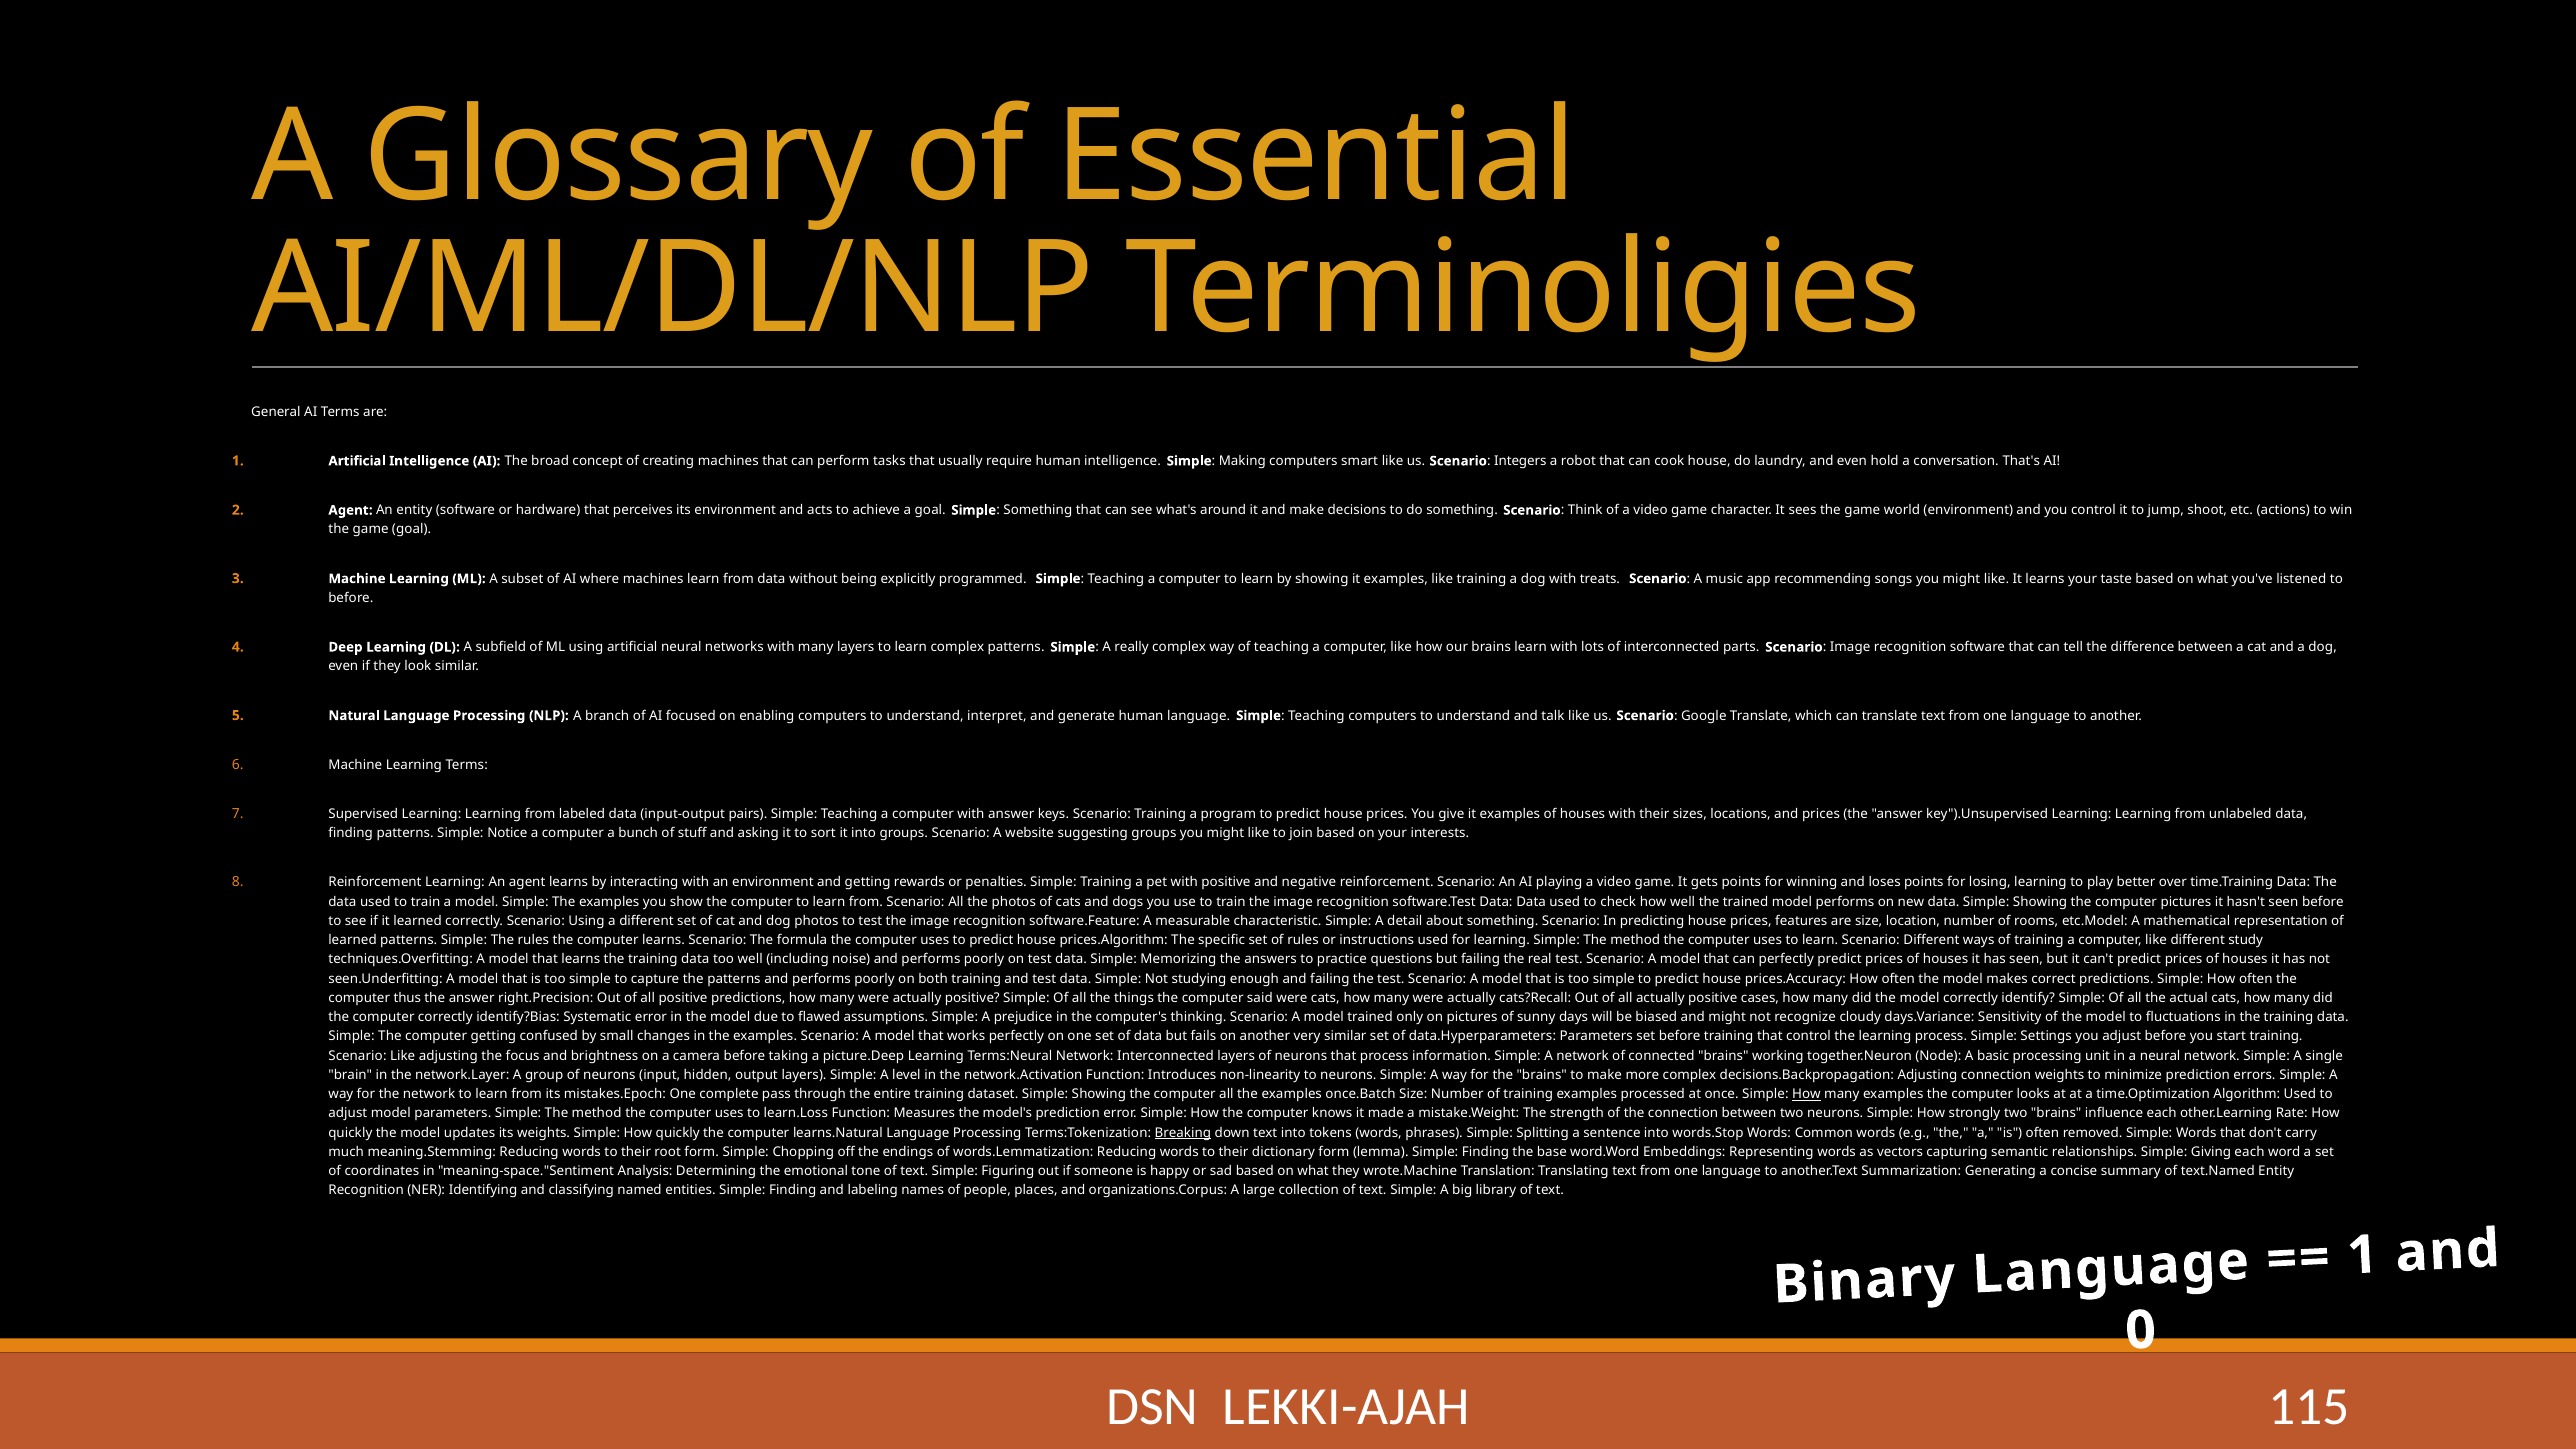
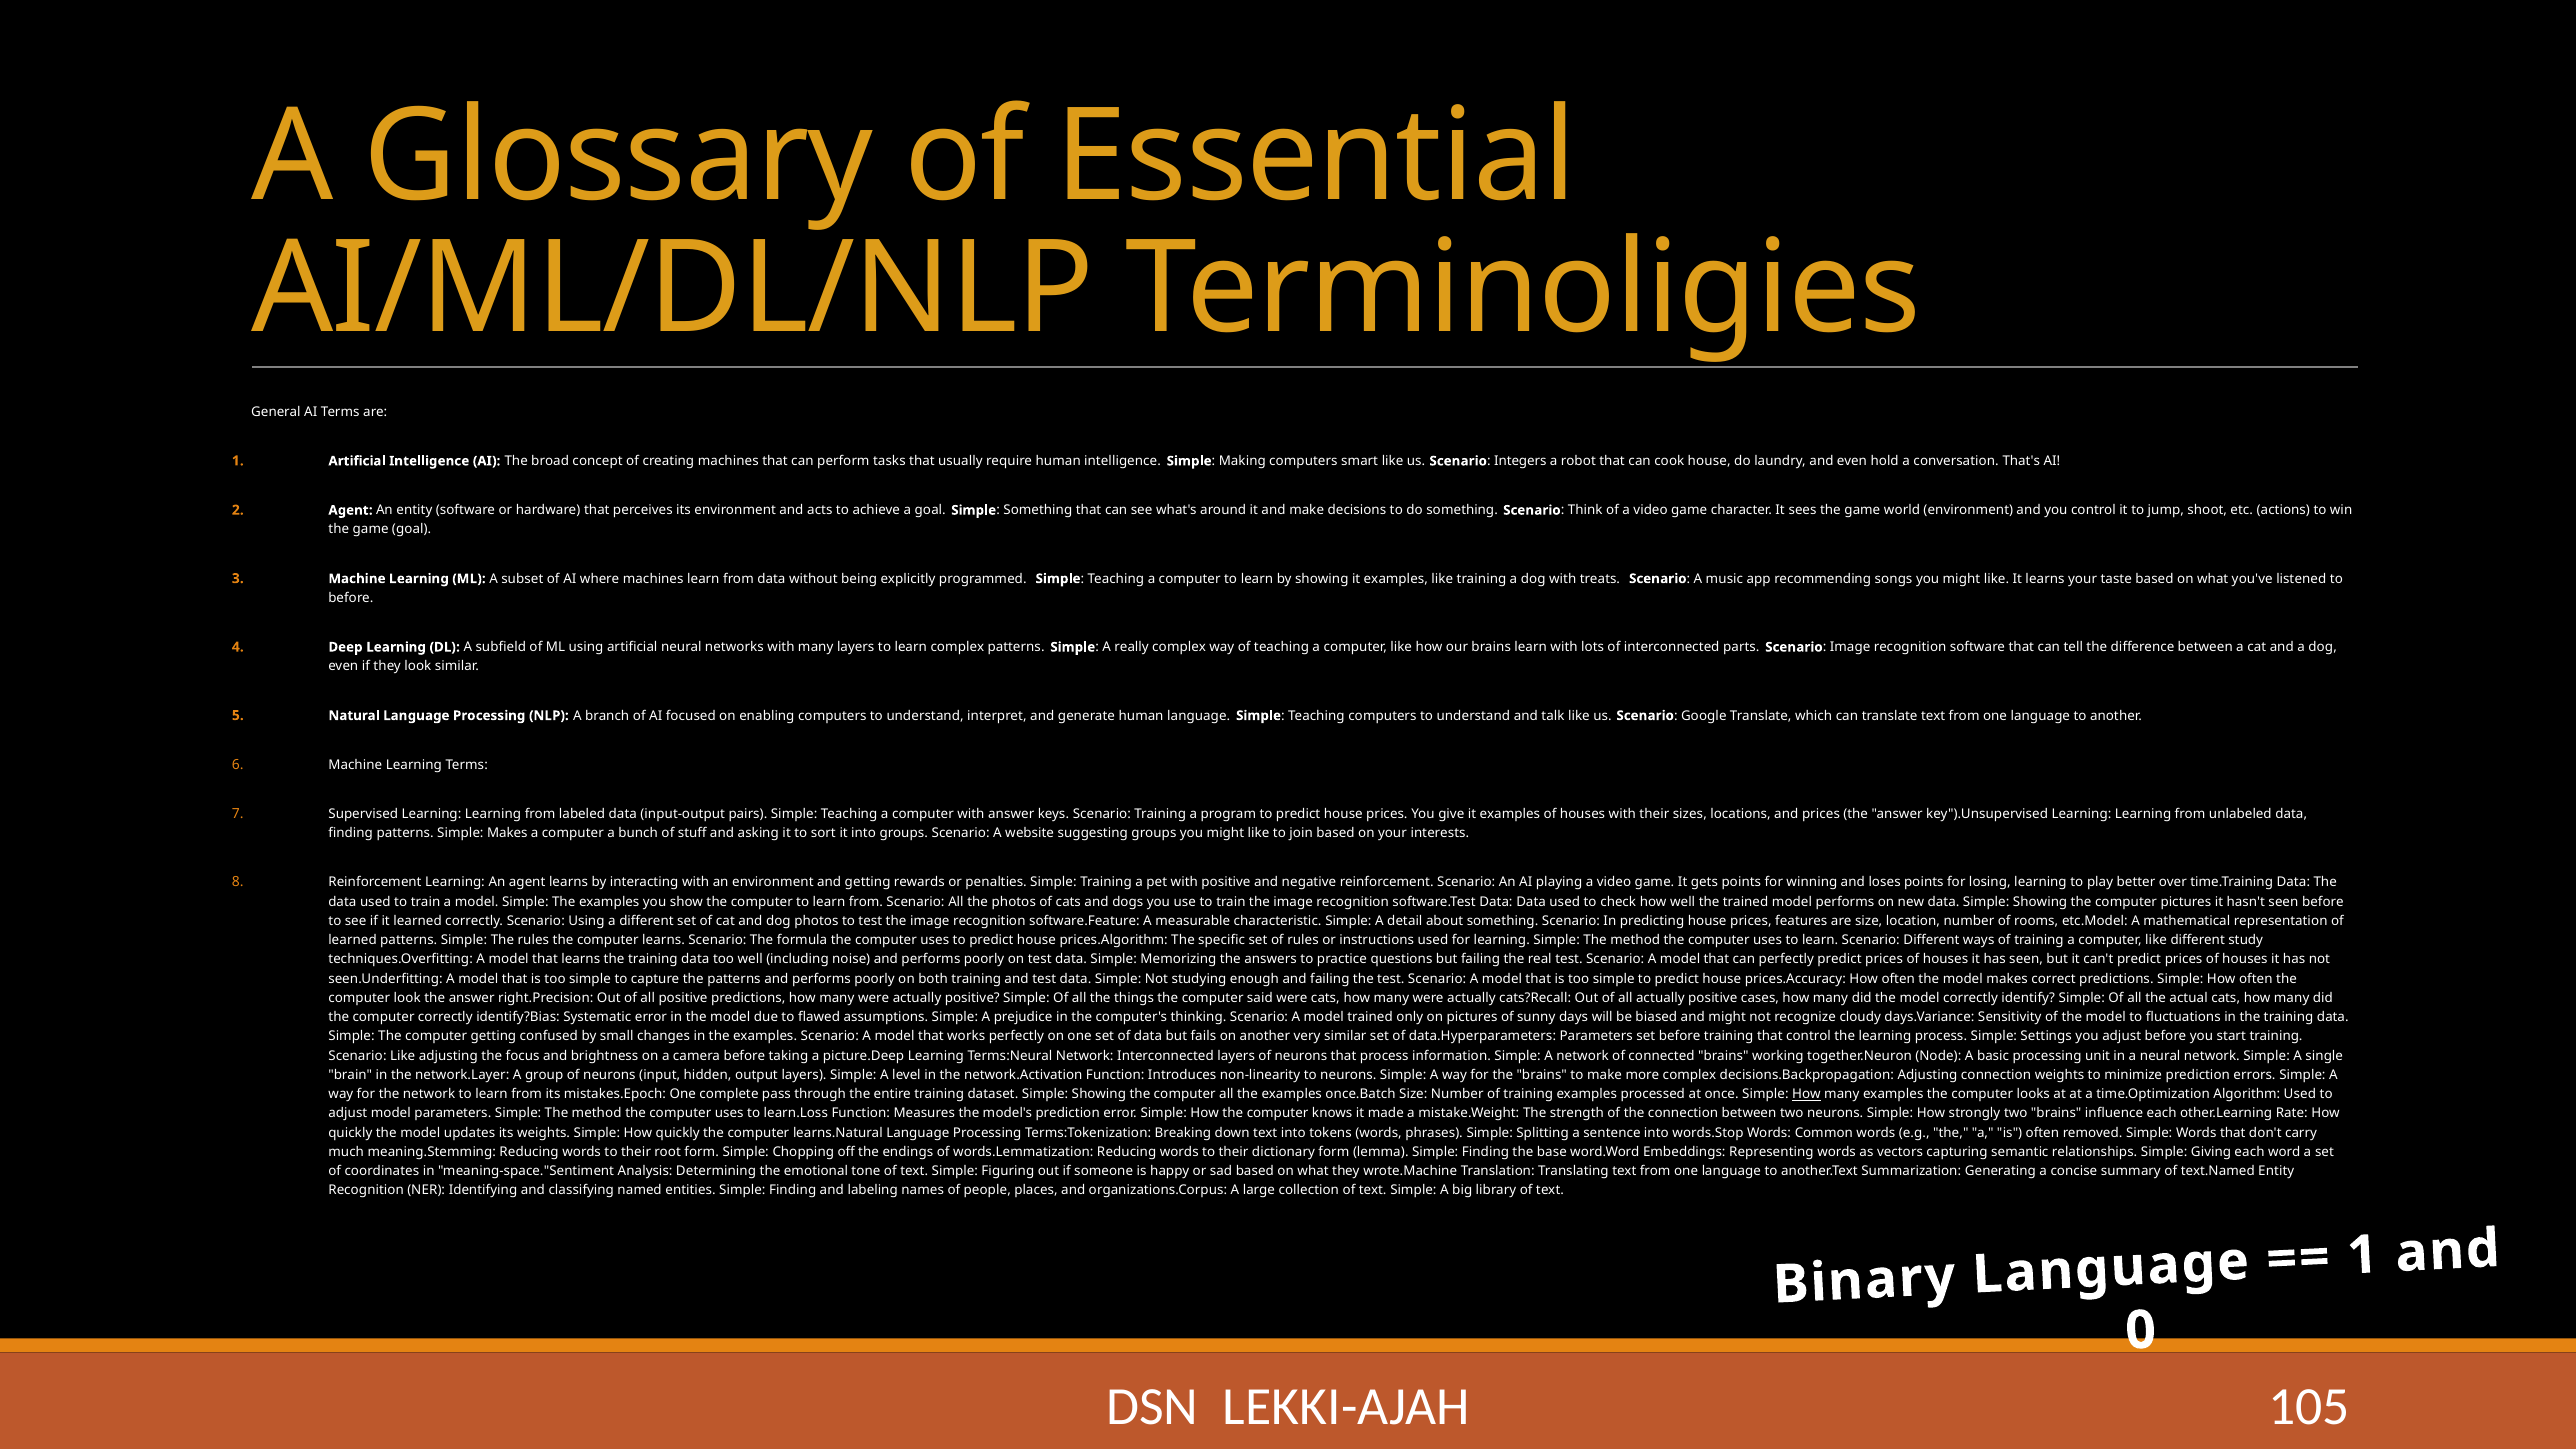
Simple Notice: Notice -> Makes (507, 833)
computer thus: thus -> look (407, 998)
Breaking underline: present -> none (1183, 1133)
115: 115 -> 105 (2309, 1406)
